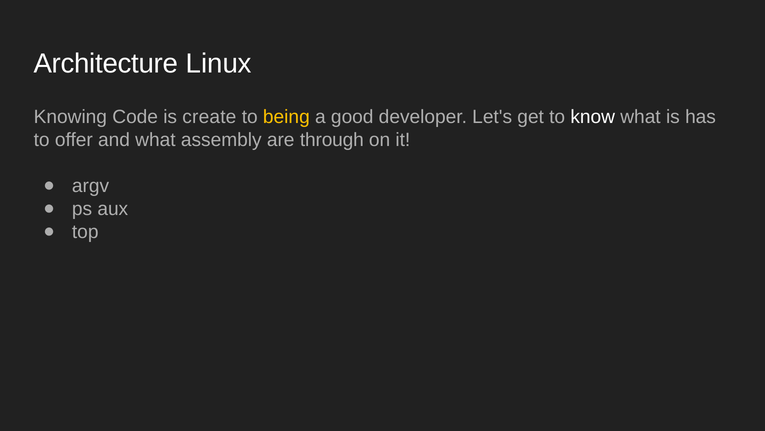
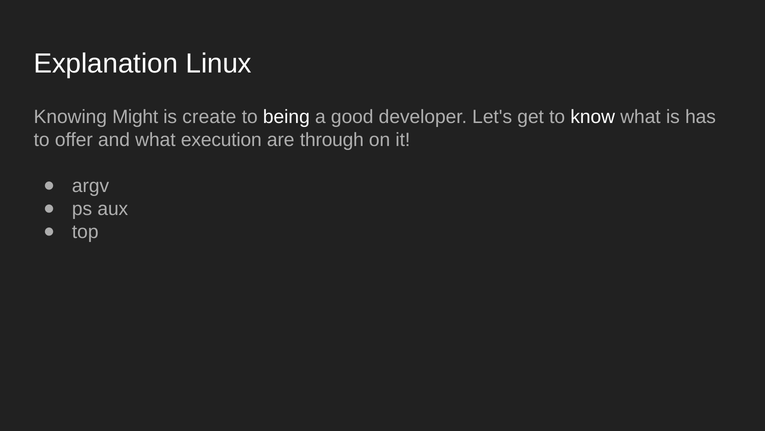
Architecture: Architecture -> Explanation (106, 63)
Code: Code -> Might (135, 117)
being colour: yellow -> white (286, 117)
assembly: assembly -> execution (221, 140)
